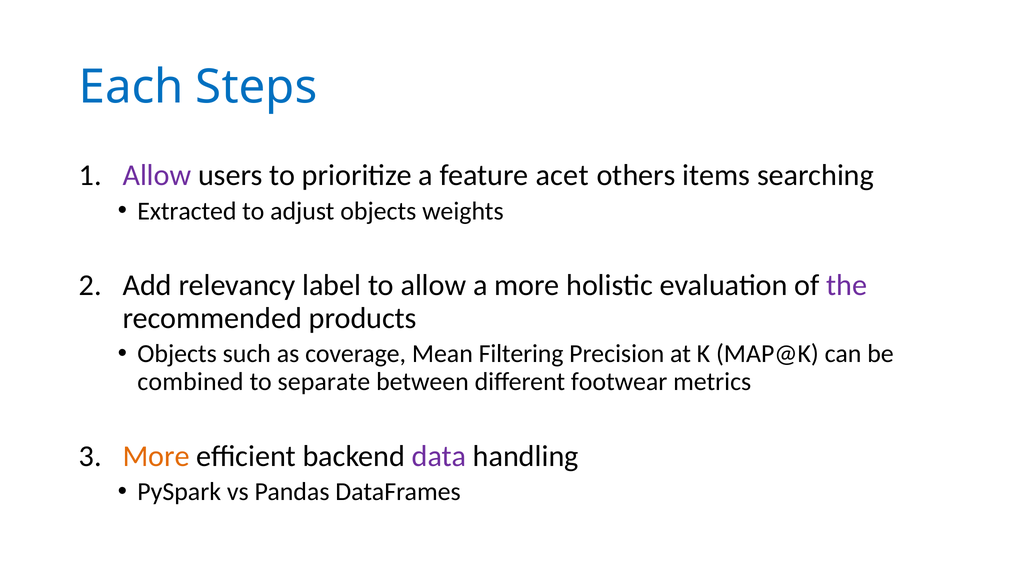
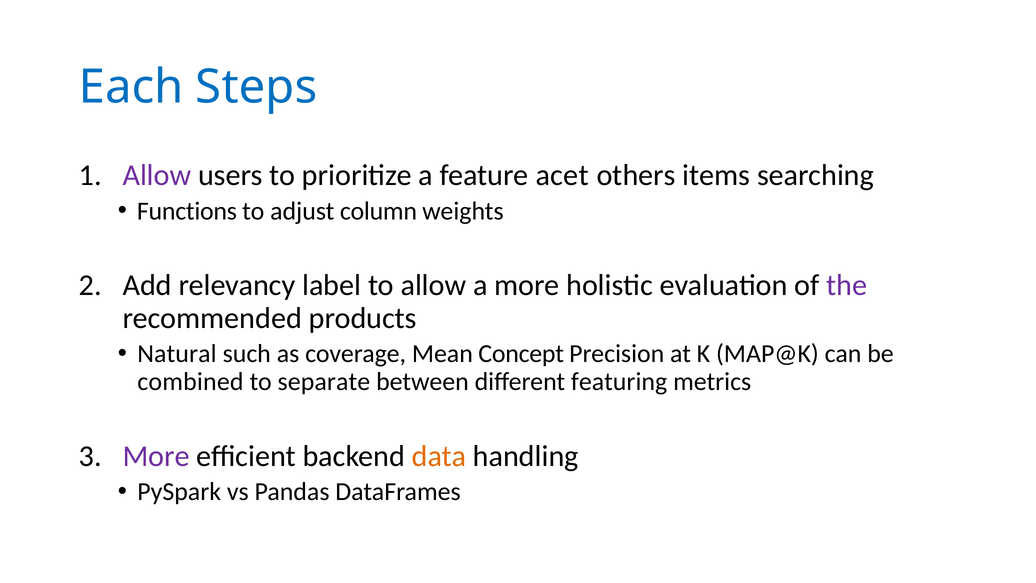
Extracted: Extracted -> Functions (187, 211)
adjust objects: objects -> column (378, 211)
Objects: Objects -> Natural (177, 354)
Filtering: Filtering -> Concept (521, 354)
footwear: footwear -> featuring (619, 382)
More colour: orange -> purple (156, 456)
data colour: purple -> orange (439, 456)
